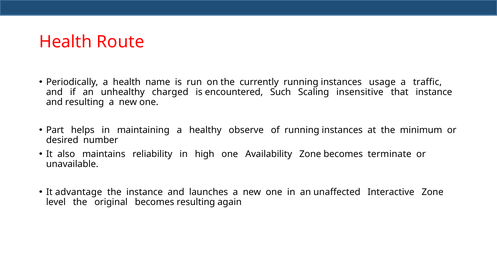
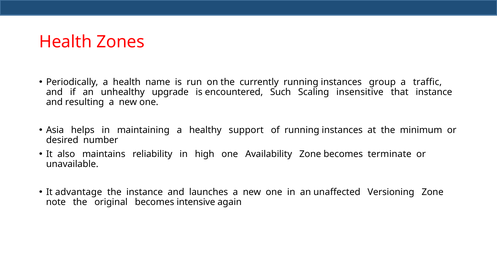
Route: Route -> Zones (120, 42)
usage: usage -> group (382, 82)
charged: charged -> upgrade (170, 92)
Part: Part -> Asia (55, 130)
observe: observe -> support (246, 130)
Interactive: Interactive -> Versioning (391, 192)
level: level -> note (56, 202)
becomes resulting: resulting -> intensive (196, 202)
